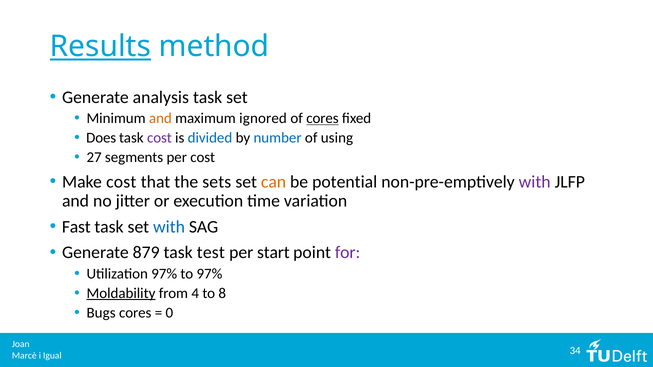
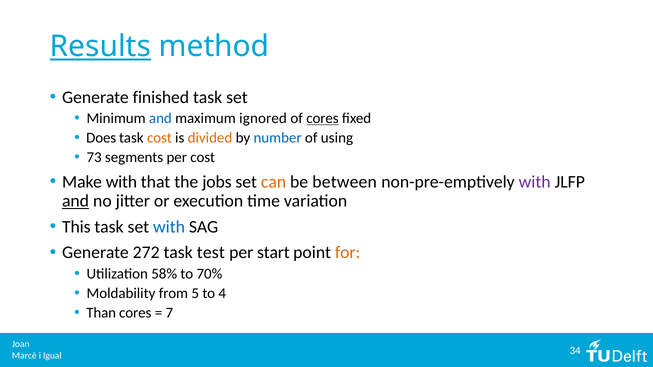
analysis: analysis -> finished (161, 97)
and colour: orange -> blue (160, 118)
cost colour: purple -> orange (159, 138)
divided colour: blue -> orange (210, 138)
27: 27 -> 73 (94, 157)
Make cost: cost -> with (121, 182)
sets: sets -> jobs (217, 182)
potential: potential -> between (345, 182)
and underline: none -> present (76, 201)
Fast: Fast -> This (76, 227)
879: 879 -> 272 (146, 253)
for colour: purple -> orange (348, 253)
Utilization 97%: 97% -> 58% (164, 274)
to 97%: 97% -> 70% (209, 274)
Moldability underline: present -> none (121, 293)
4: 4 -> 5 (195, 293)
8: 8 -> 4 (222, 293)
Bugs: Bugs -> Than (101, 313)
0: 0 -> 7 (169, 313)
